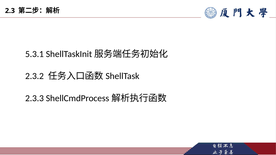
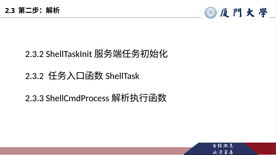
5.3.1: 5.3.1 -> 2.3.2 (34, 54)
